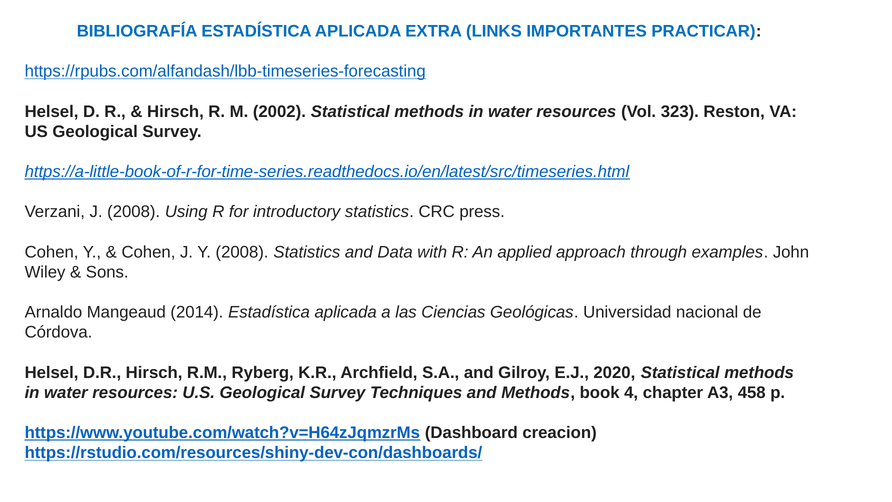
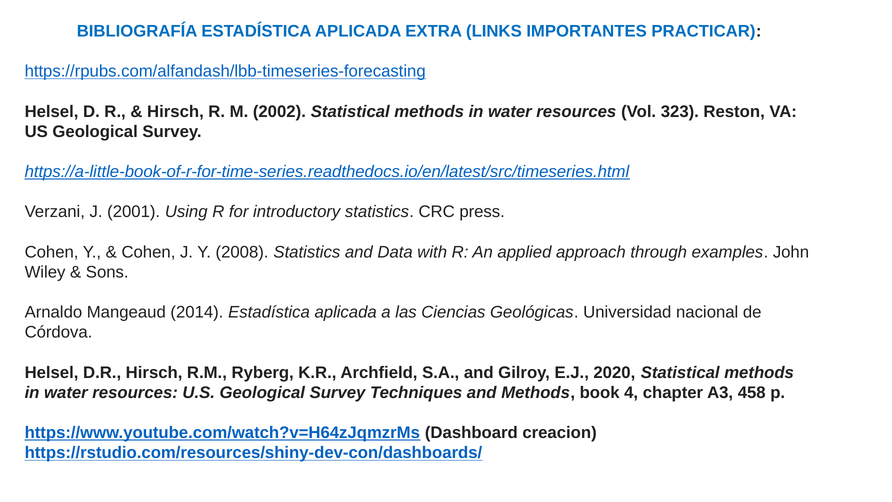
J 2008: 2008 -> 2001 (134, 212)
